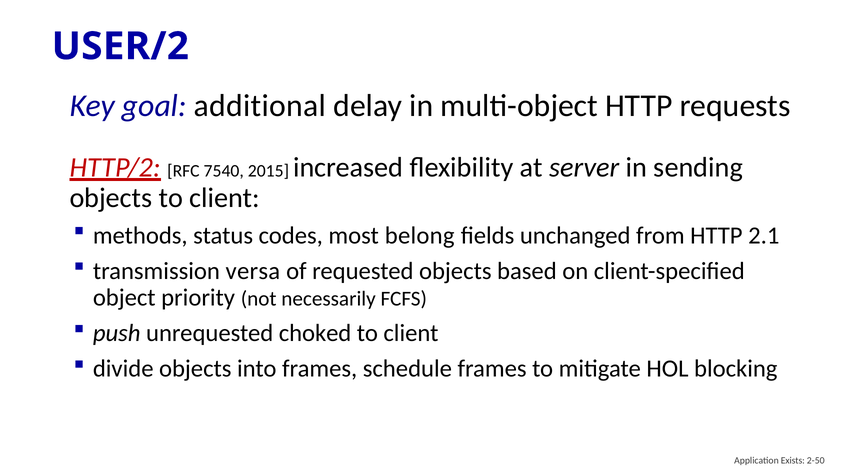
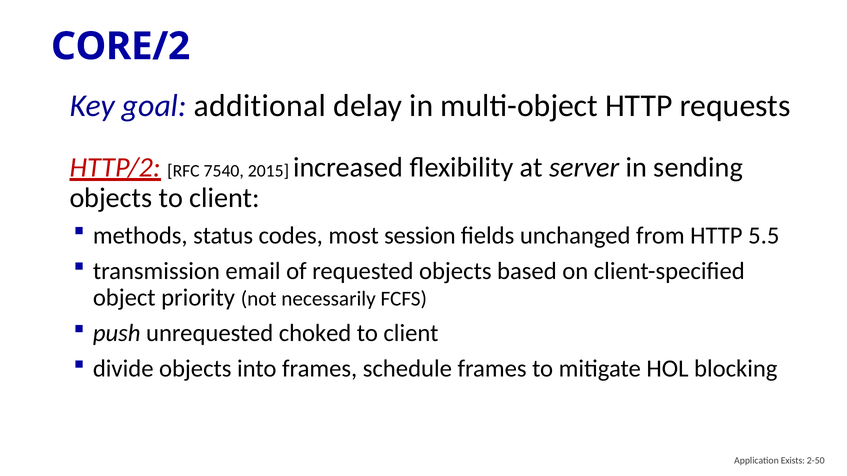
USER/2: USER/2 -> CORE/2 (121, 46)
belong: belong -> session (420, 236)
2.1: 2.1 -> 5.5 (764, 236)
versa: versa -> email (253, 271)
